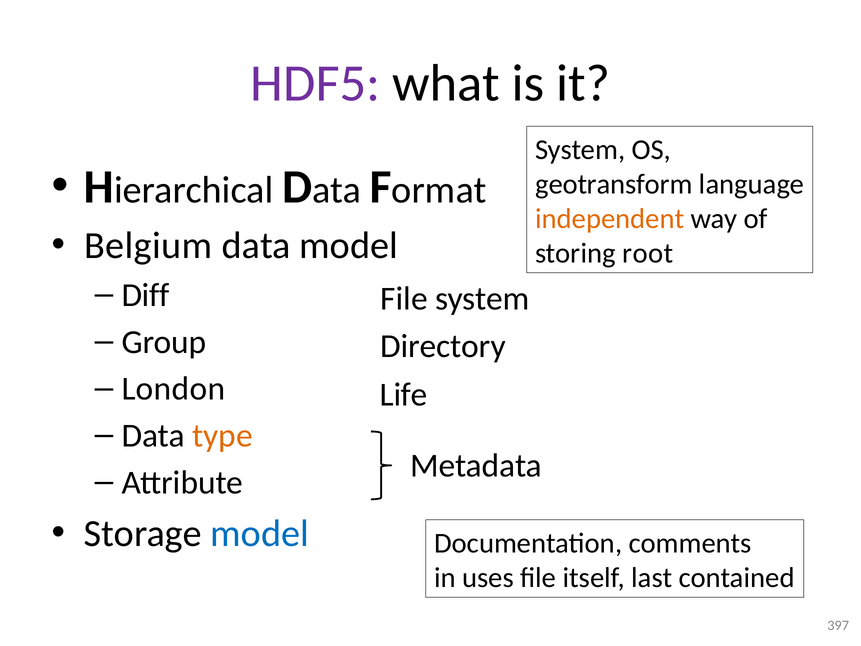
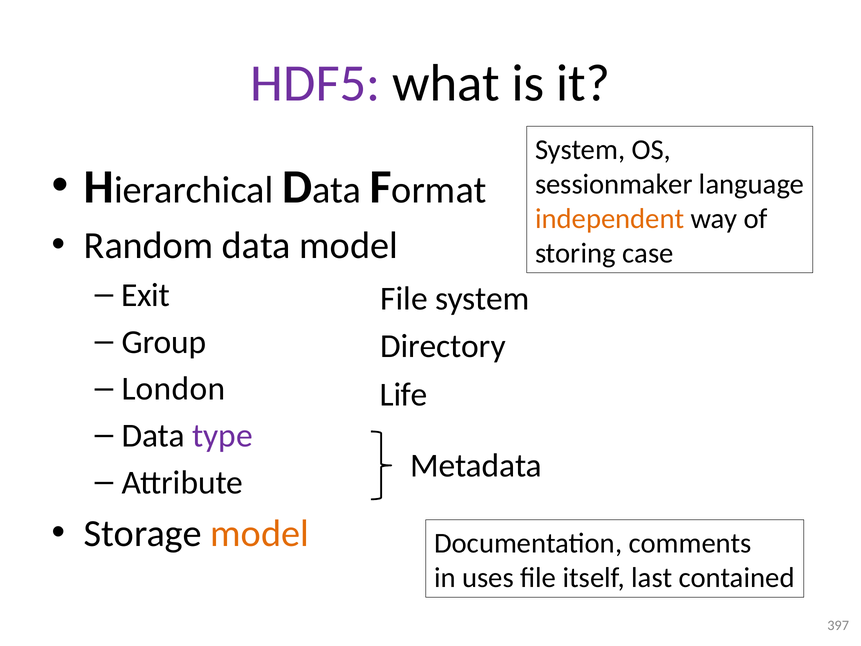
geotransform: geotransform -> sessionmaker (614, 184)
Belgium: Belgium -> Random (149, 246)
root: root -> case (648, 253)
Diff: Diff -> Exit (145, 295)
type colour: orange -> purple (222, 435)
model colour: blue -> orange (260, 533)
